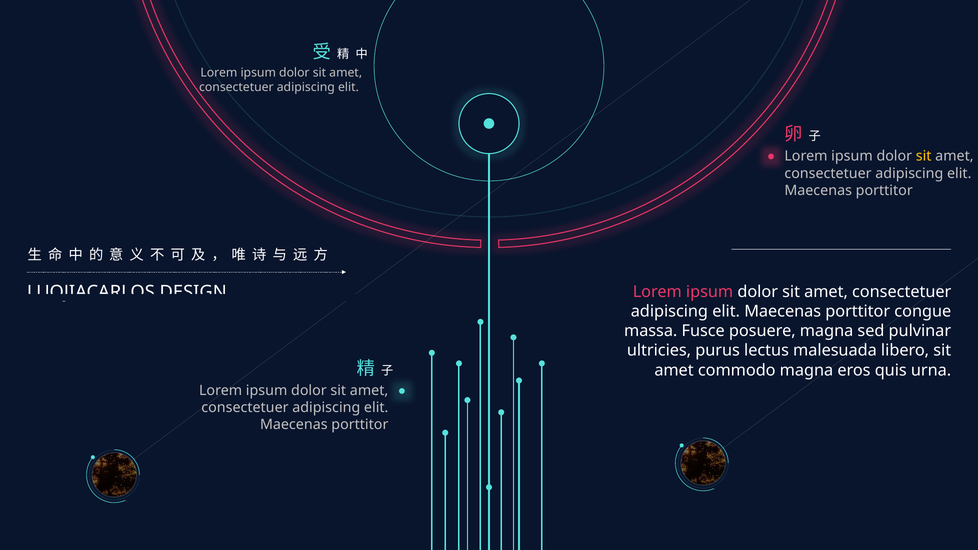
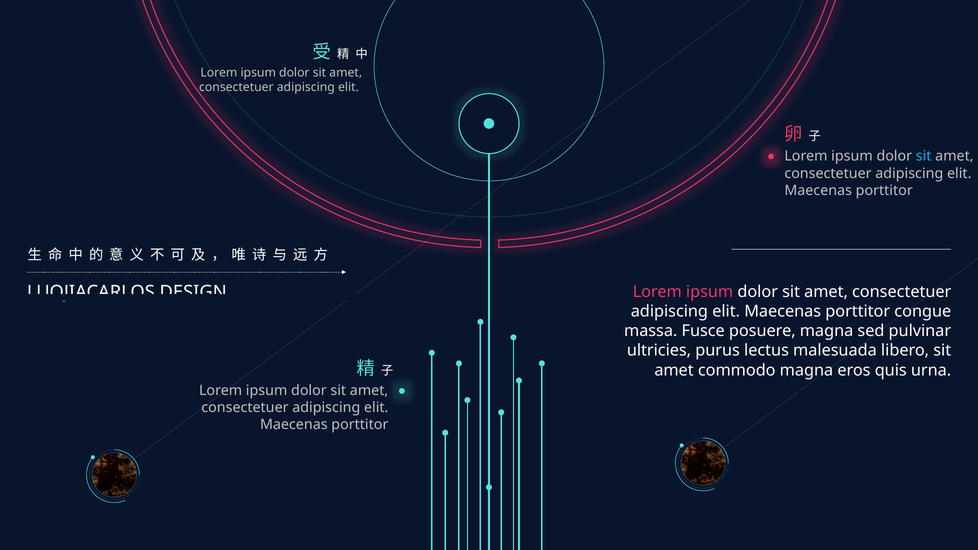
sit colour: yellow -> light blue (924, 156)
